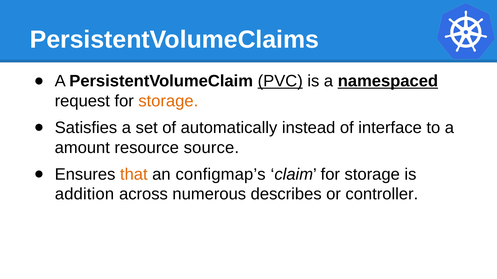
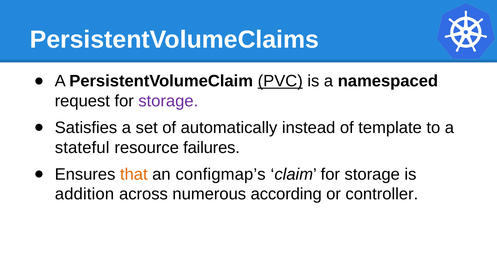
namespaced underline: present -> none (388, 81)
storage colour: orange -> purple (168, 101)
interface: interface -> template (390, 128)
amount: amount -> stateful (82, 148)
source: source -> failures (212, 148)
describes: describes -> according (286, 195)
